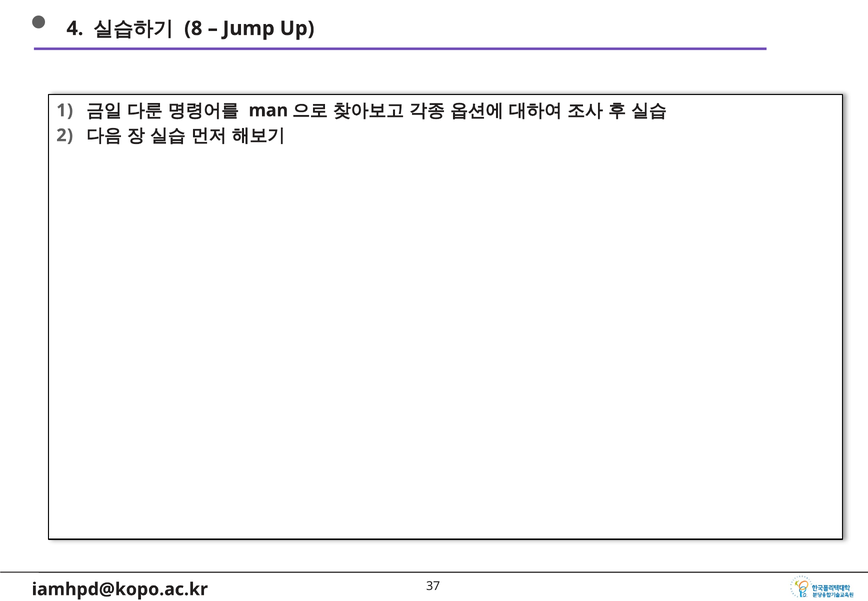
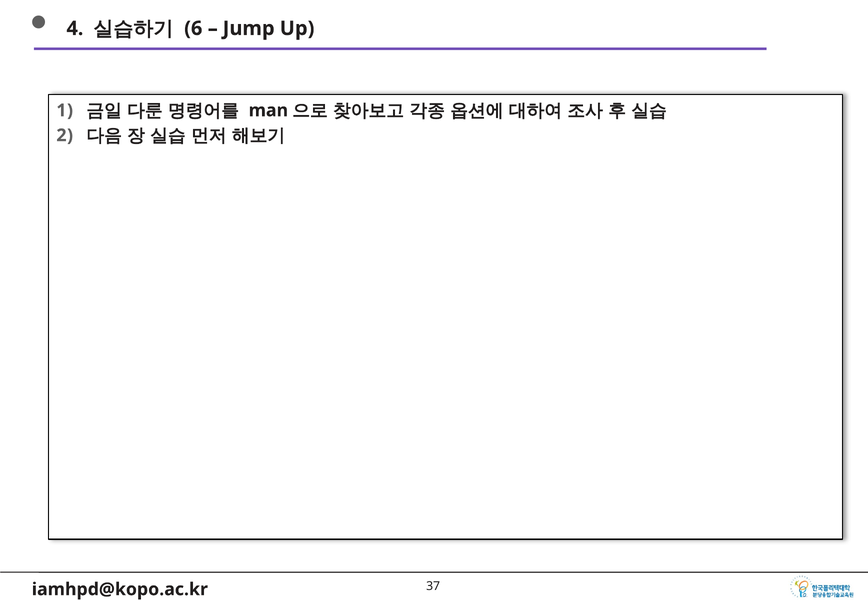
8: 8 -> 6 (193, 28)
